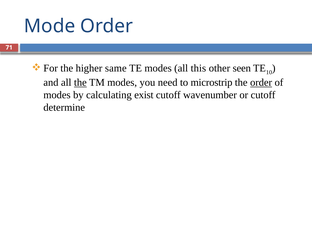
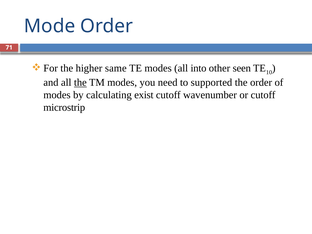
this: this -> into (199, 68)
microstrip: microstrip -> supported (211, 83)
order underline: present -> none (261, 83)
determine: determine -> microstrip (64, 107)
